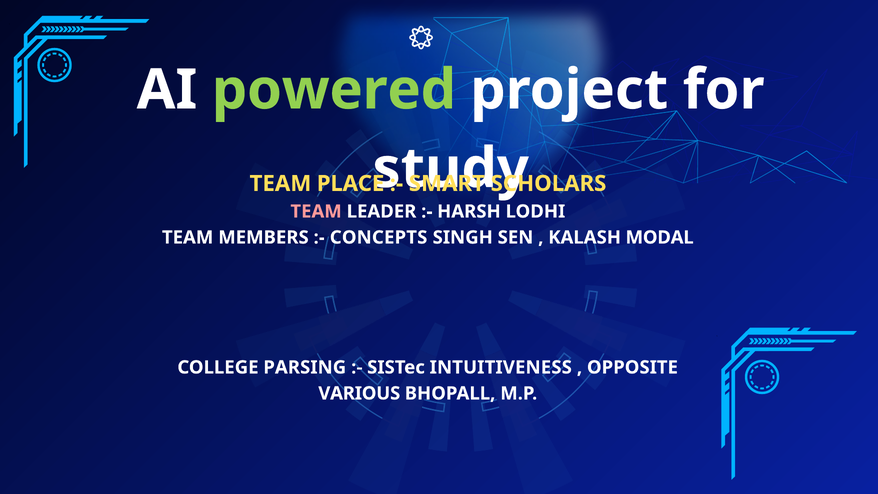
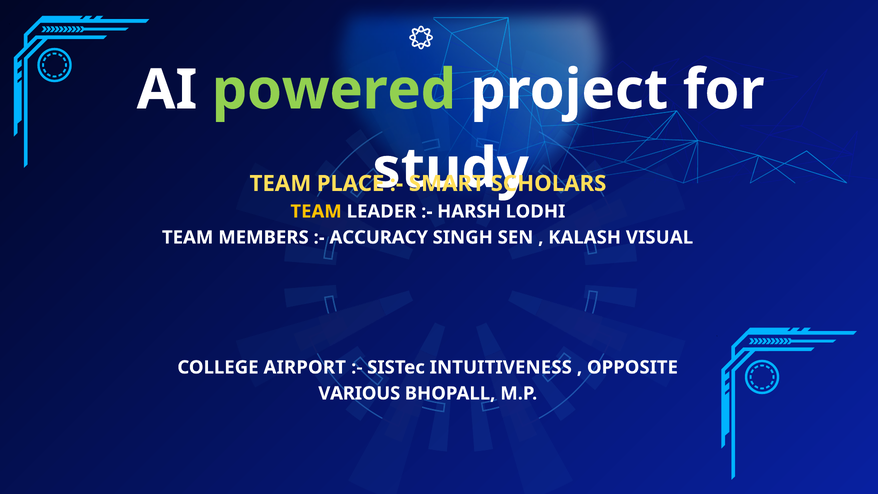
TEAM colour: pink -> yellow (316, 211)
CONCEPTS: CONCEPTS -> ACCURACY (379, 237)
MODAL: MODAL -> VISUAL (659, 237)
PARSING: PARSING -> AIRPORT (305, 367)
